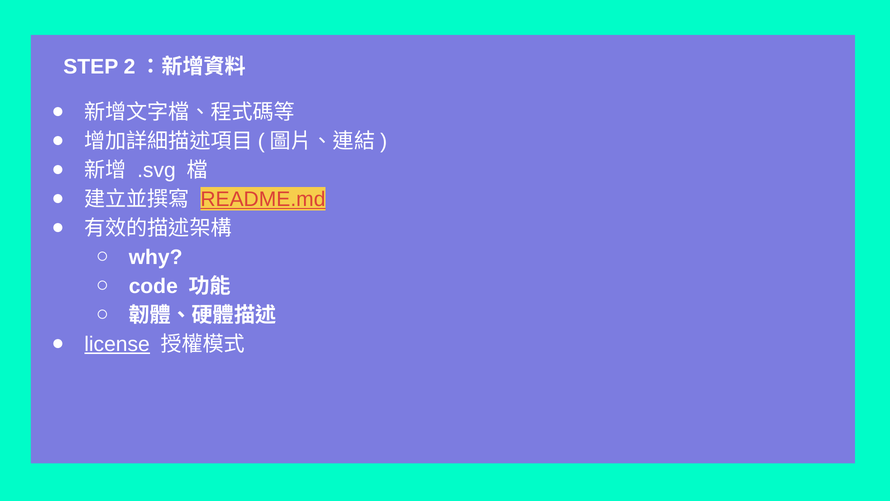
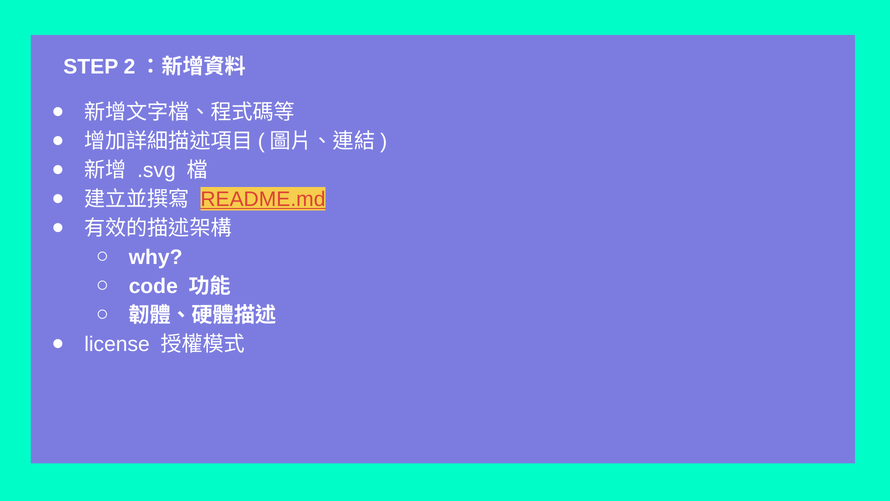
license underline: present -> none (117, 344)
